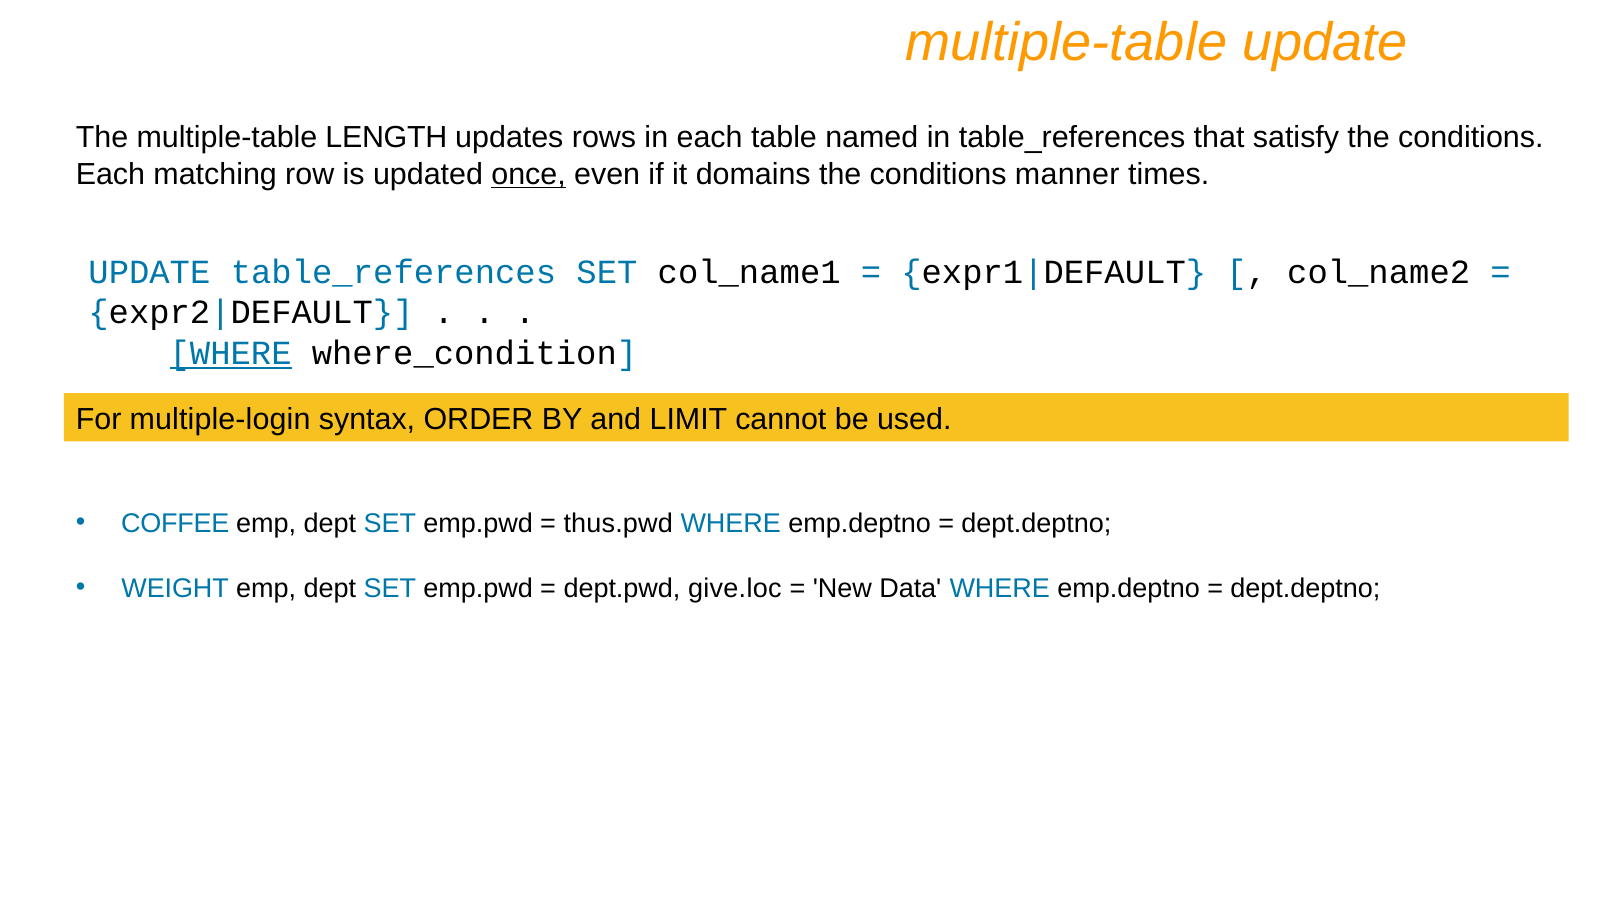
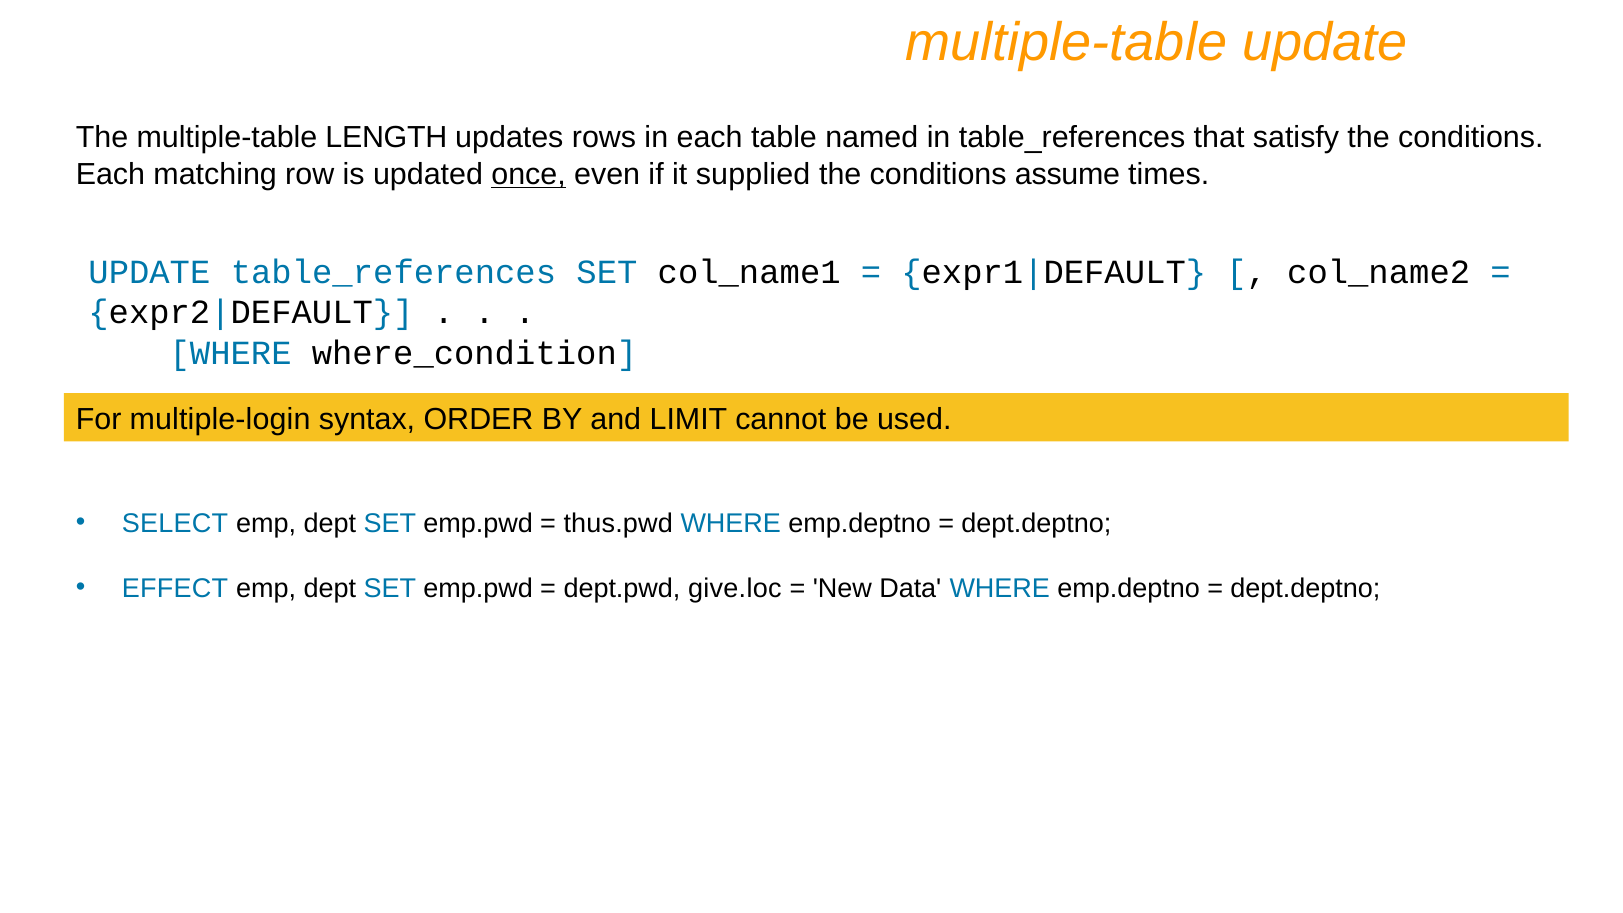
domains: domains -> supplied (753, 174)
manner: manner -> assume (1068, 174)
WHERE underline: present -> none (231, 353)
COFFEE: COFFEE -> SELECT (175, 523)
WEIGHT: WEIGHT -> EFFECT (175, 588)
